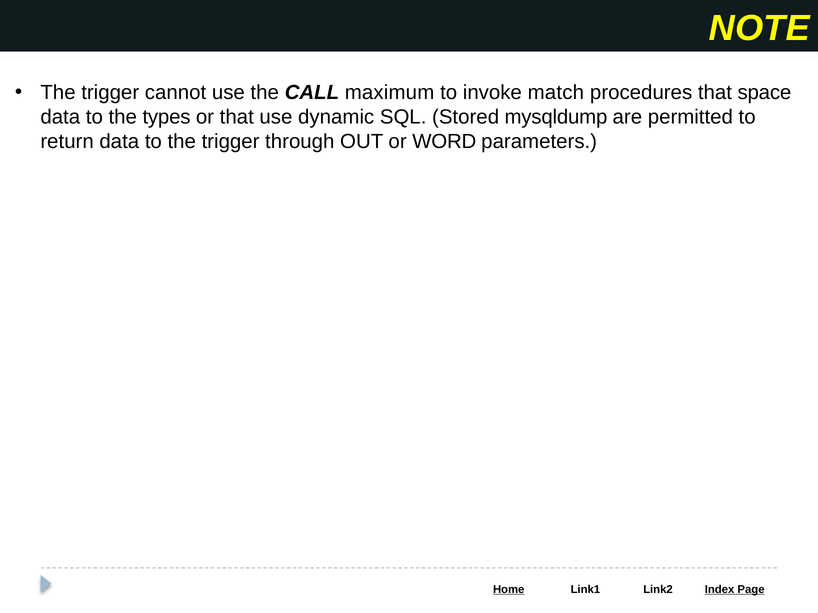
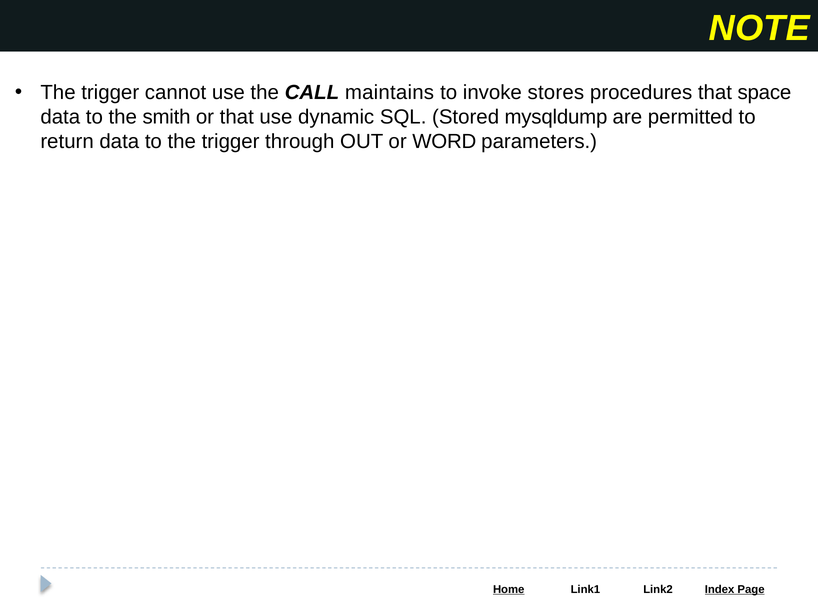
maximum: maximum -> maintains (389, 93)
match: match -> stores (556, 93)
types: types -> smith (167, 117)
